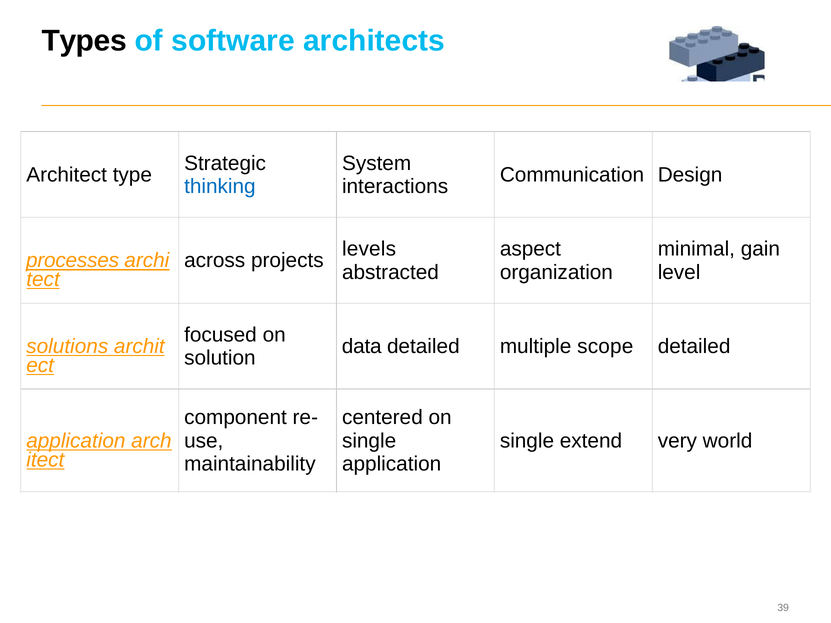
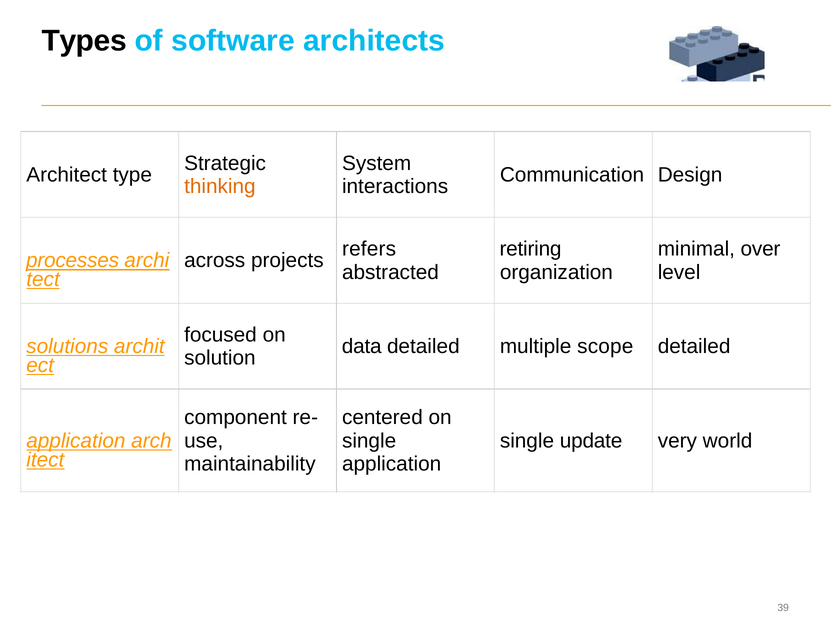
thinking colour: blue -> orange (220, 186)
levels: levels -> refers (369, 249)
aspect: aspect -> retiring (531, 249)
gain: gain -> over (761, 249)
extend: extend -> update (591, 441)
